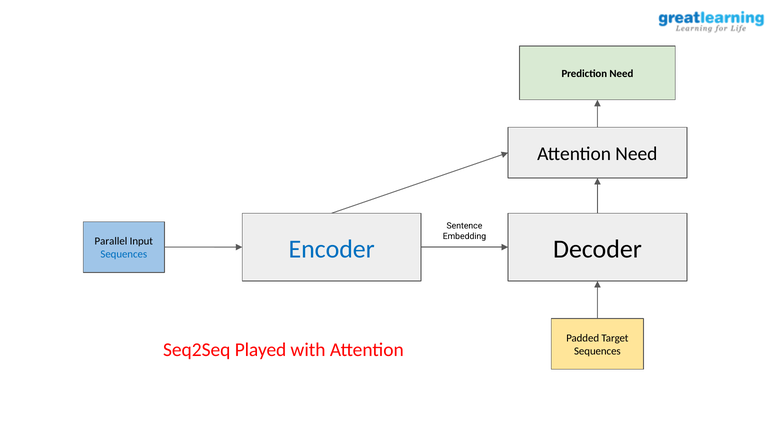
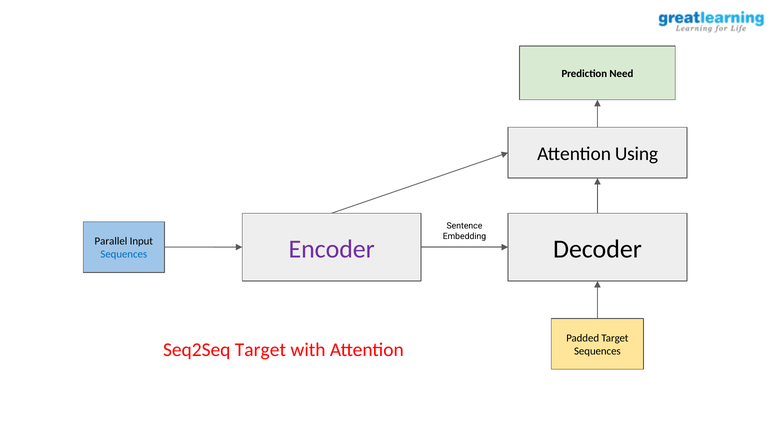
Attention Need: Need -> Using (636, 154)
Encoder colour: blue -> purple (332, 249)
Seq2Seq Played: Played -> Target (260, 349)
